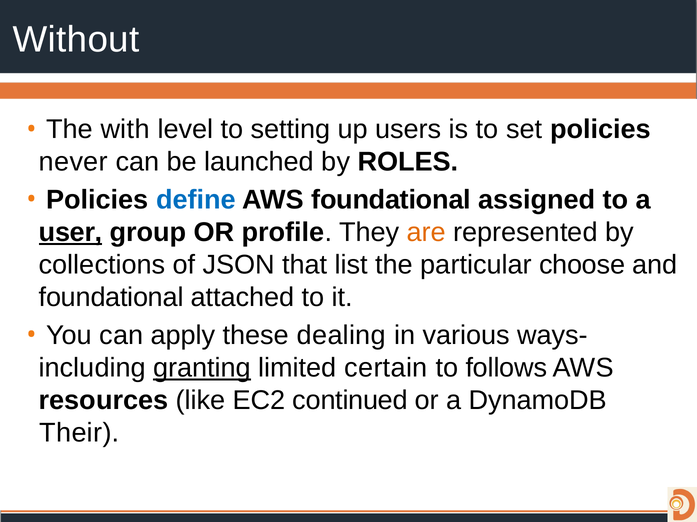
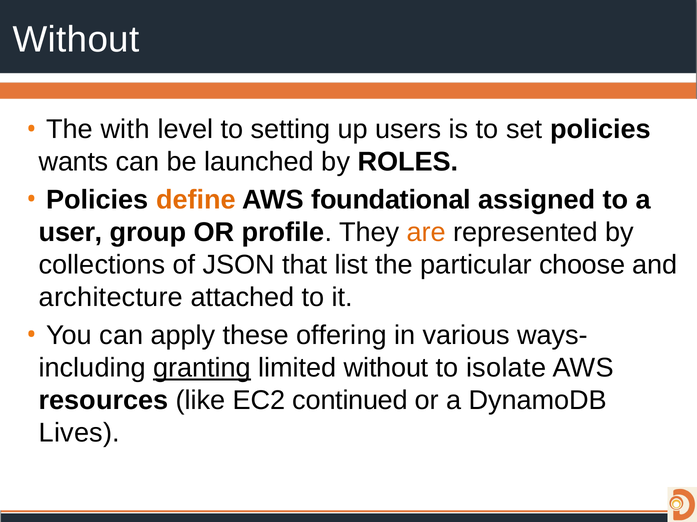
never: never -> wants (74, 162)
define colour: blue -> orange (196, 200)
user underline: present -> none (71, 233)
foundational: foundational -> architecture (111, 298)
dealing: dealing -> offering (342, 336)
limited certain: certain -> without (386, 368)
follows: follows -> isolate (506, 368)
Their: Their -> Lives (79, 433)
